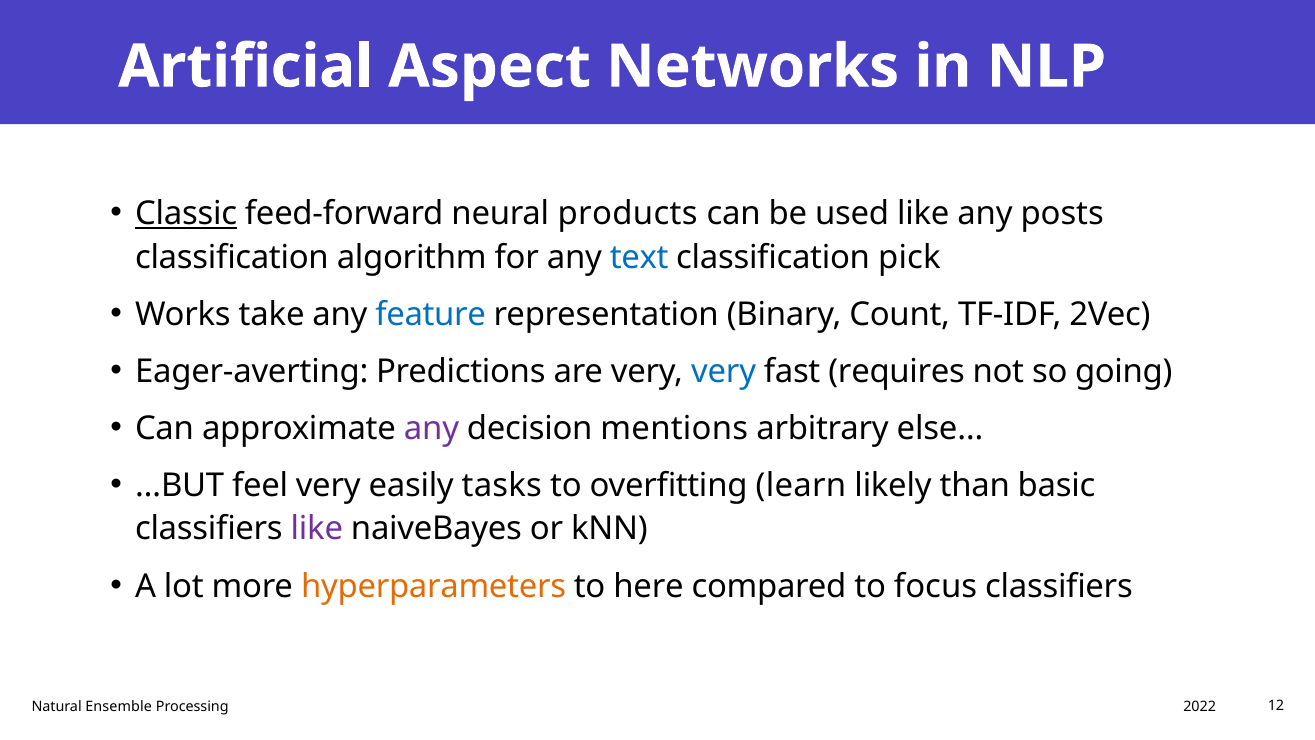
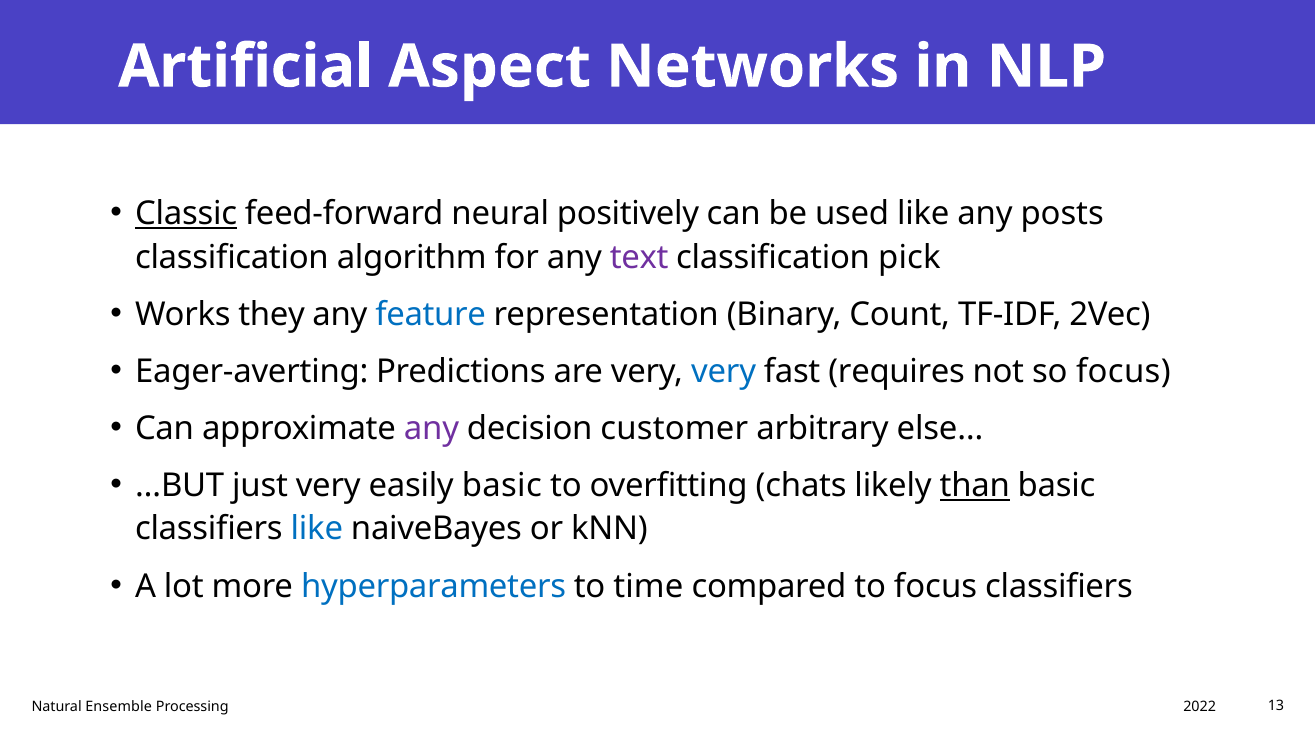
products: products -> positively (628, 214)
text colour: blue -> purple (639, 257)
take: take -> they (272, 314)
so going: going -> focus (1123, 371)
mentions: mentions -> customer (674, 428)
feel: feel -> just (260, 485)
easily tasks: tasks -> basic (502, 485)
learn: learn -> chats (801, 485)
than underline: none -> present (975, 485)
like colour: purple -> blue (317, 529)
hyperparameters colour: orange -> blue (434, 586)
here: here -> time (648, 586)
12: 12 -> 13 (1276, 705)
